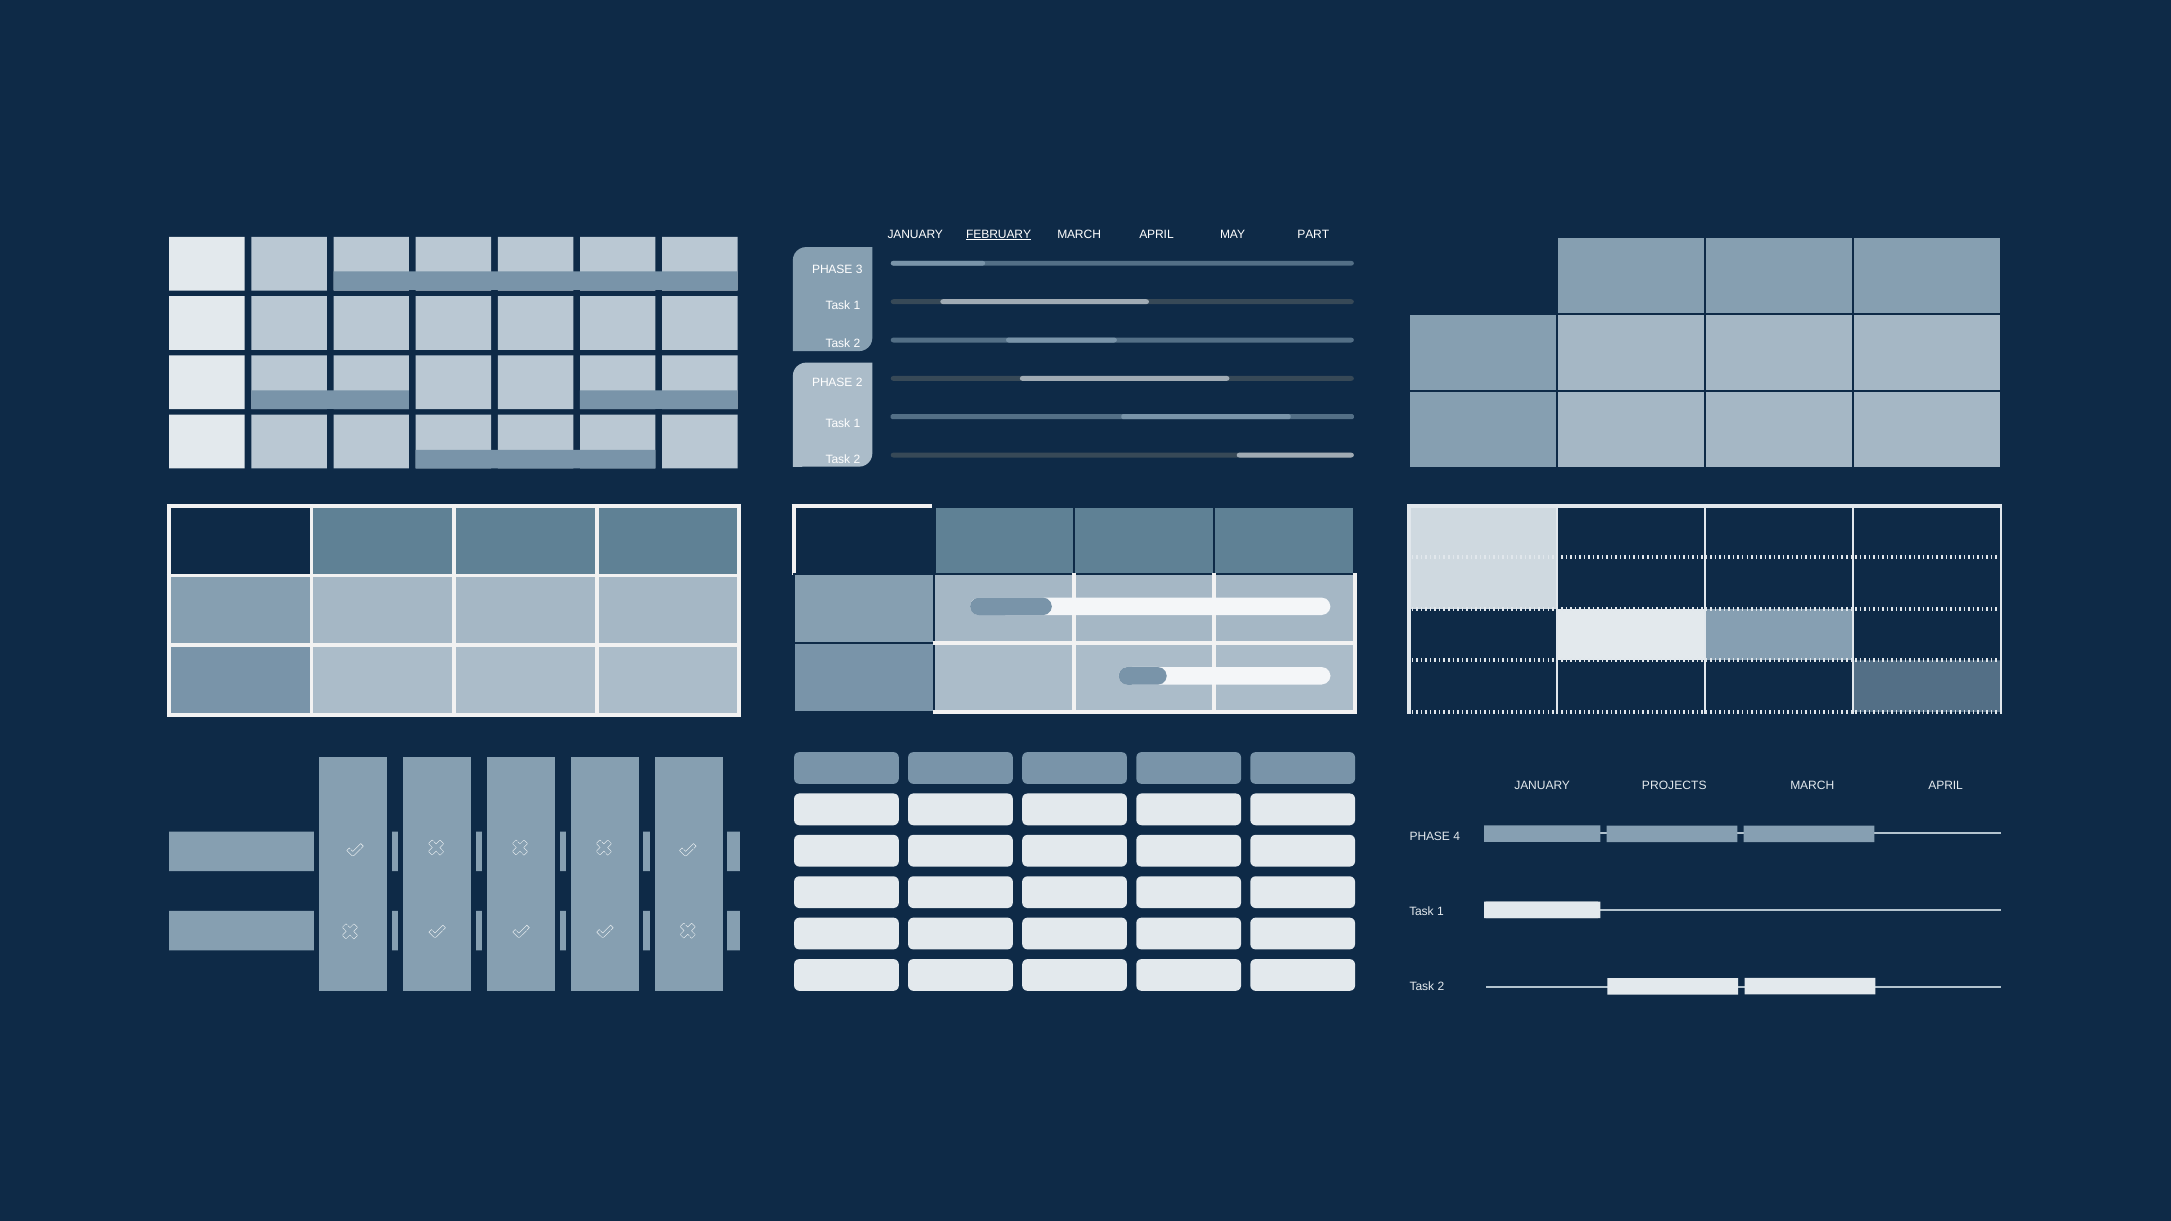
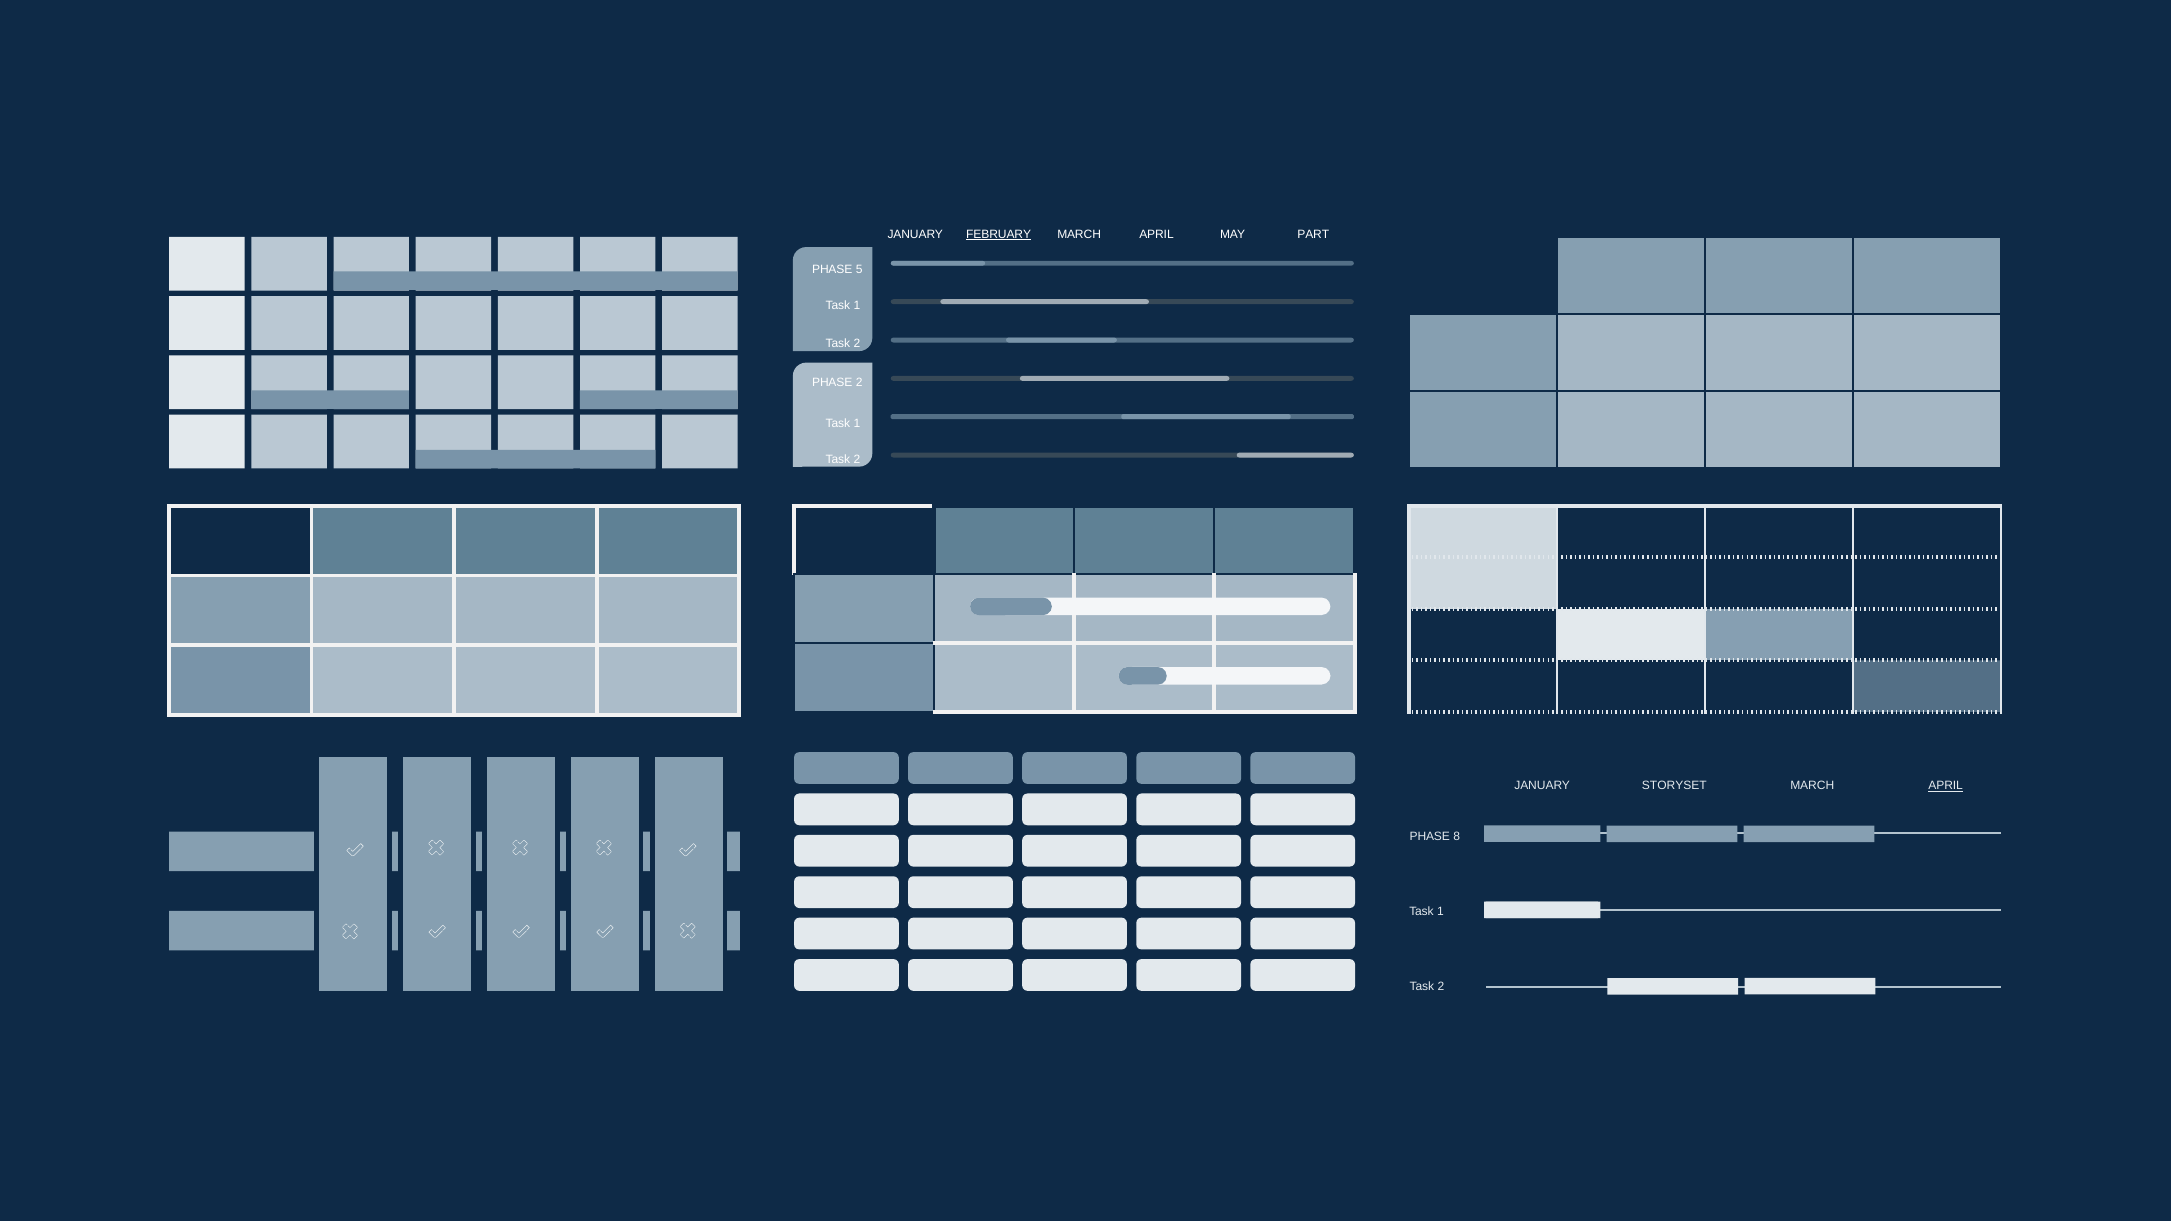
3: 3 -> 5 (859, 269)
PROJECTS: PROJECTS -> STORYSET (1674, 786)
APRIL underline: none -> present (1946, 786)
4: 4 -> 8 (1457, 836)
